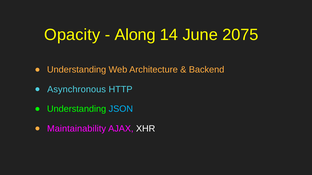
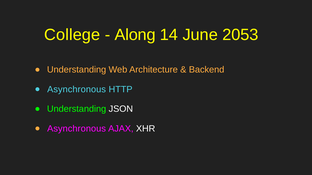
Opacity: Opacity -> College (72, 35)
2075: 2075 -> 2053 (240, 35)
JSON colour: light blue -> white (121, 109)
Maintainability: Maintainability -> Asynchronous (77, 129)
